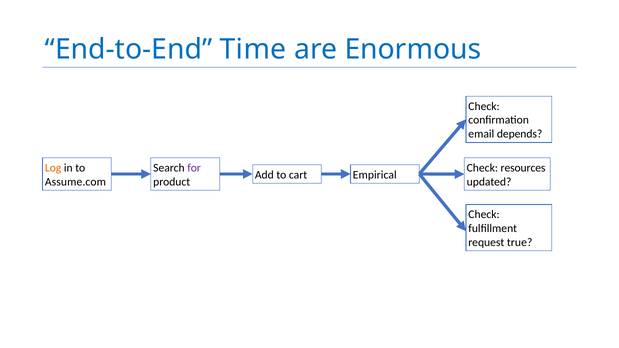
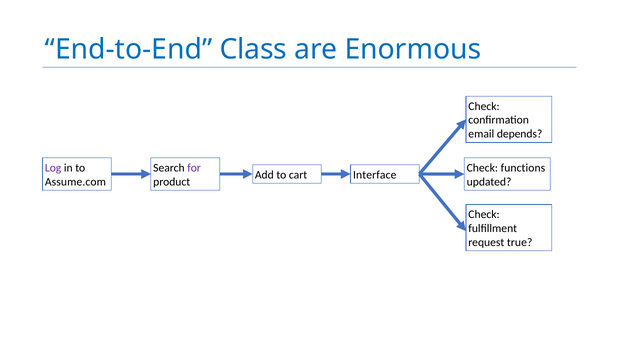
Time: Time -> Class (253, 49)
Log colour: orange -> purple (53, 168)
resources: resources -> functions (523, 168)
Empirical: Empirical -> Interface (375, 175)
